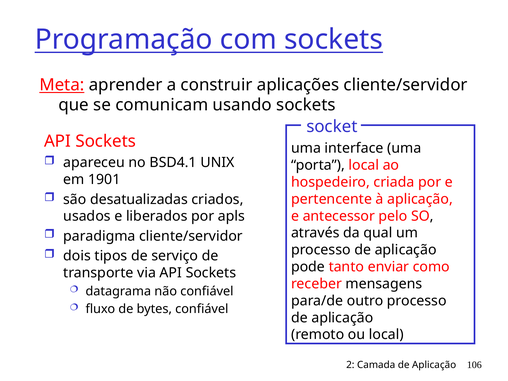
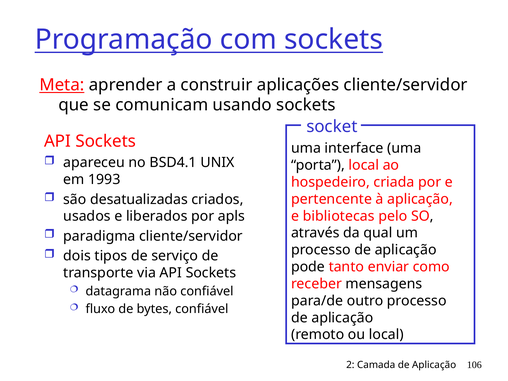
1901: 1901 -> 1993 (104, 180)
antecessor: antecessor -> bibliotecas (339, 216)
